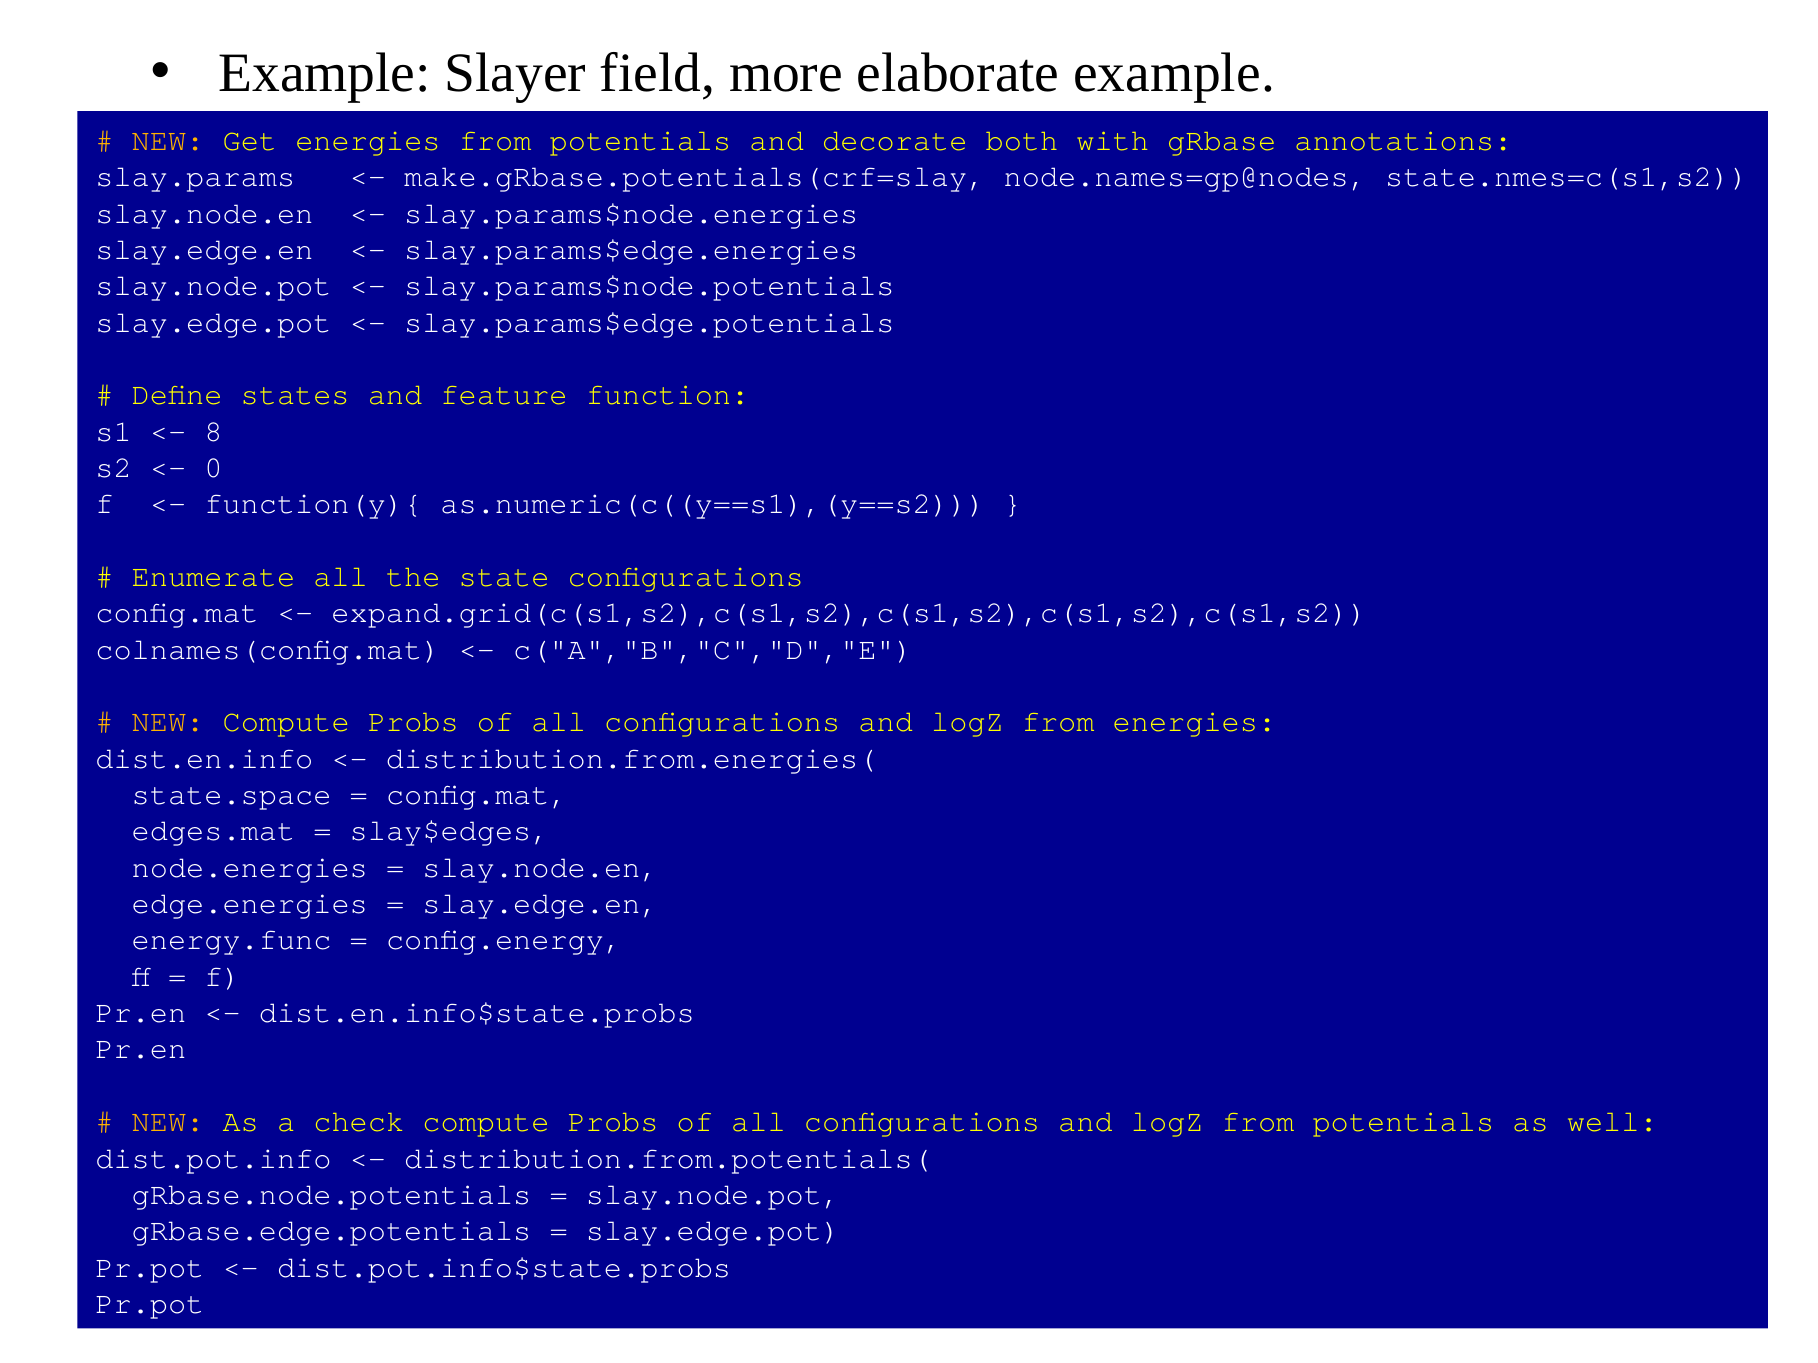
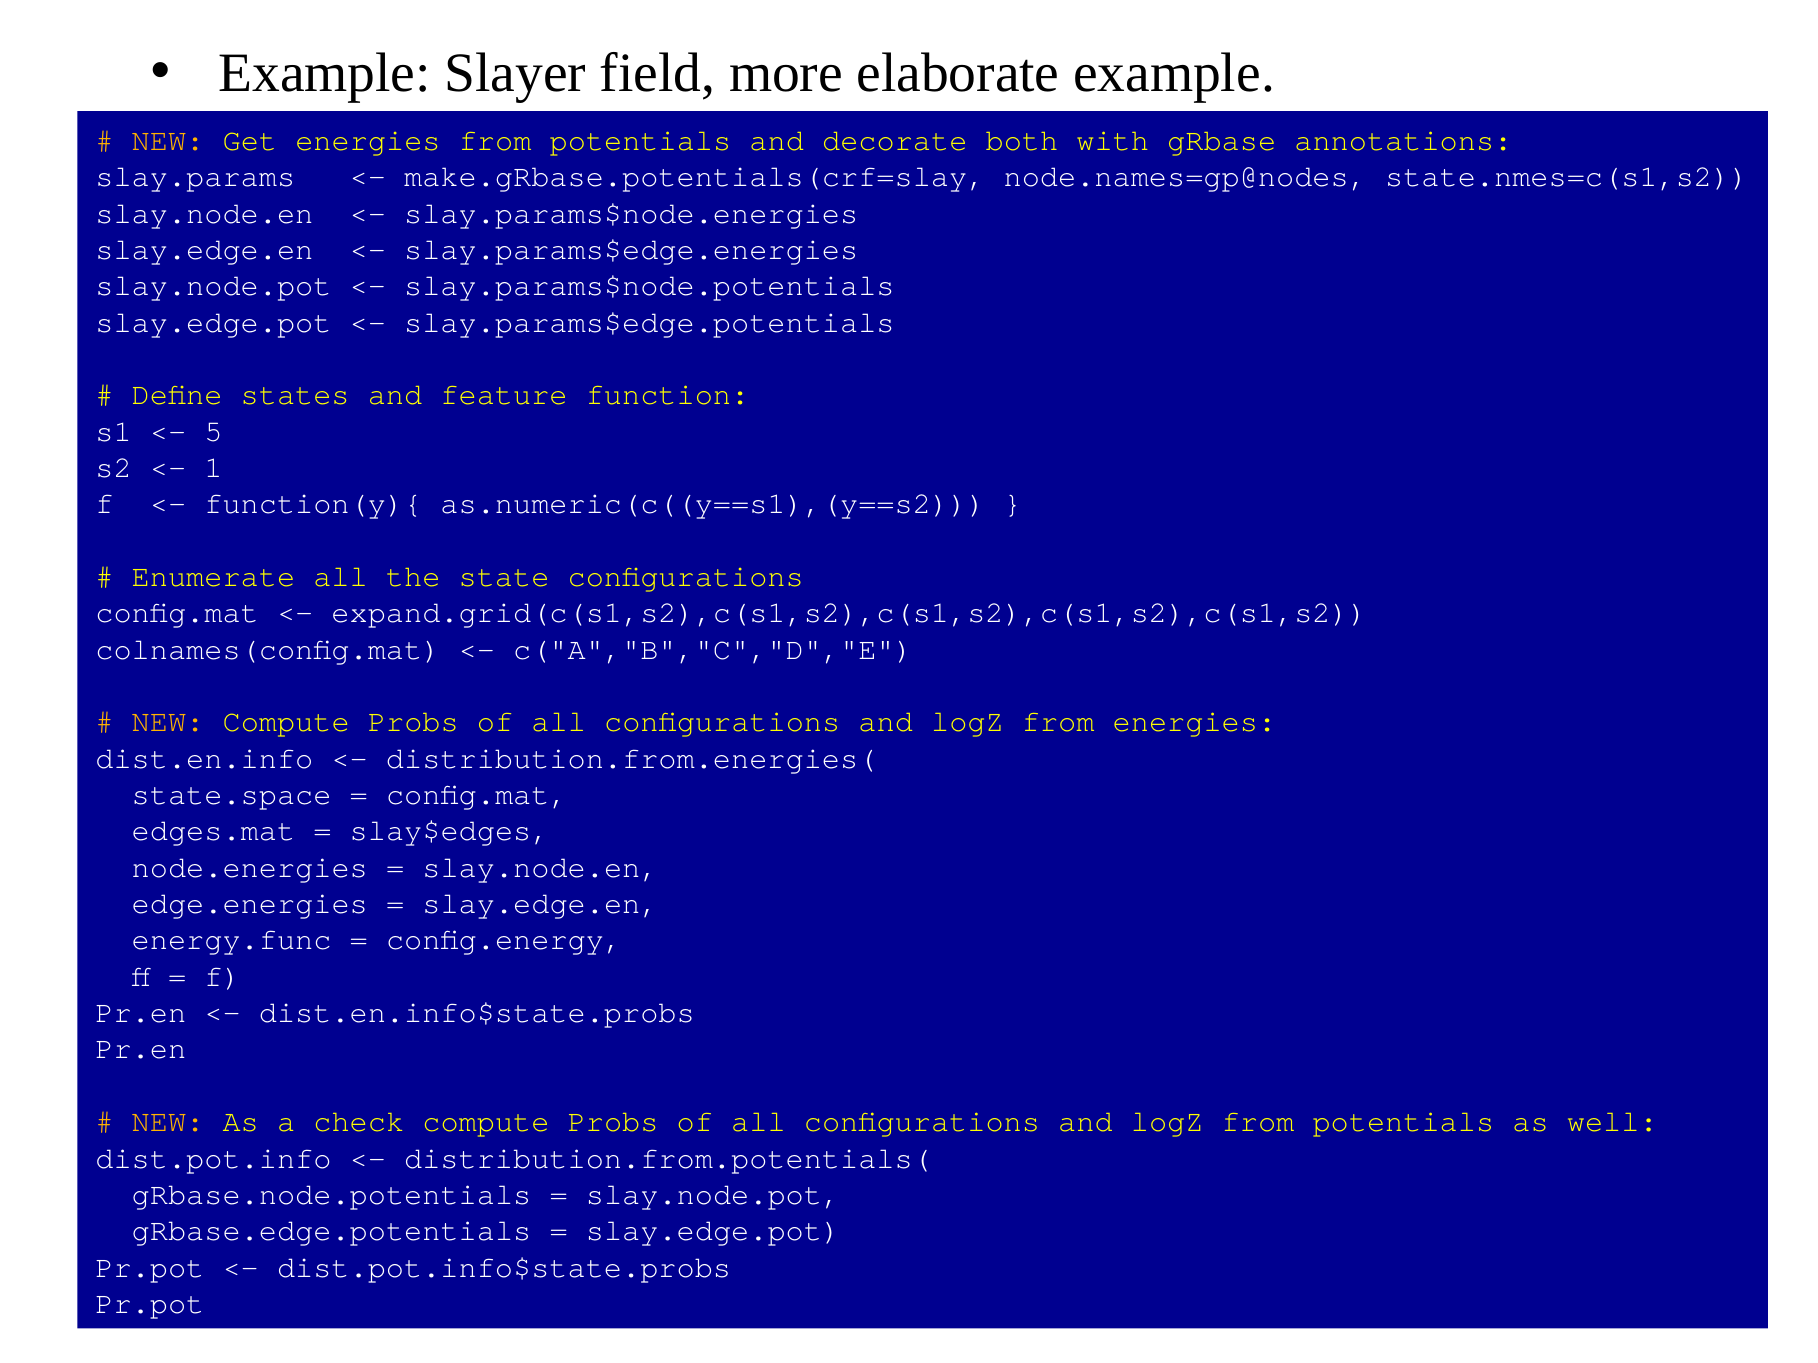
8: 8 -> 5 (213, 431)
0: 0 -> 1 (213, 468)
